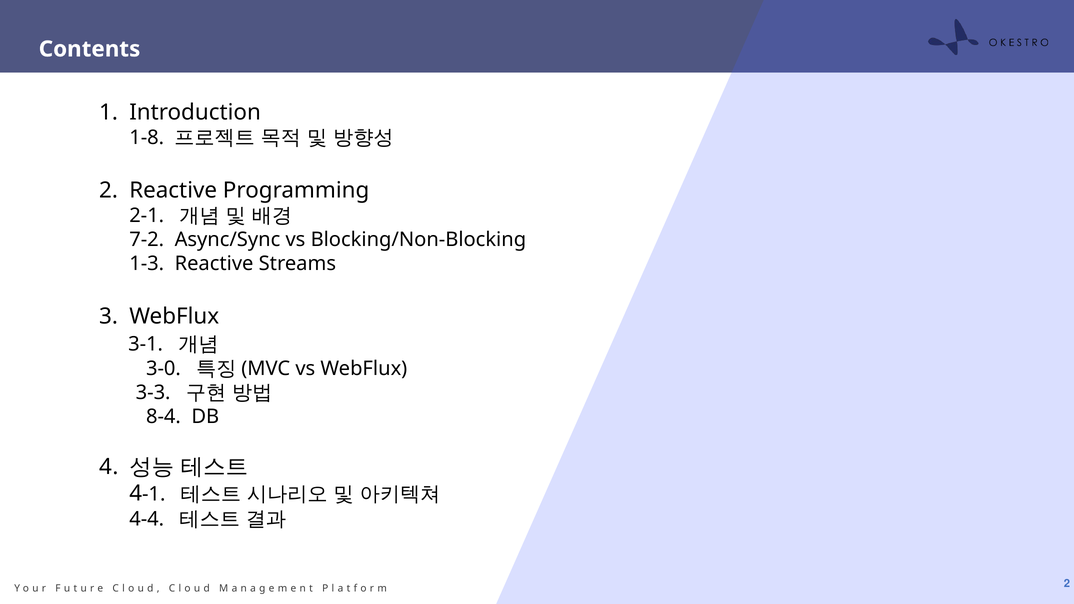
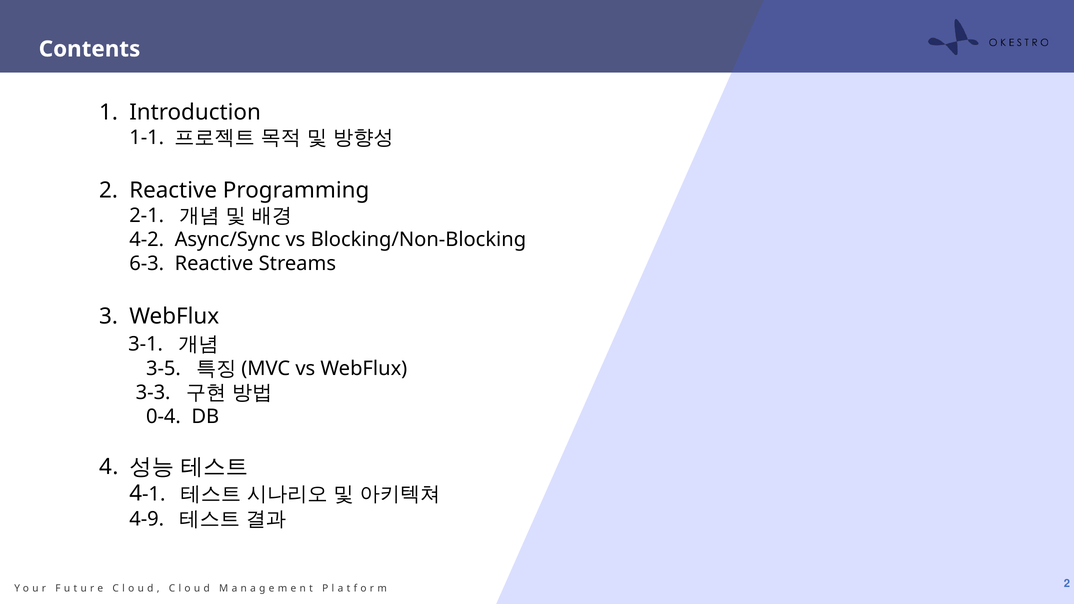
1-8: 1-8 -> 1-1 (147, 138)
7-2: 7-2 -> 4-2 (147, 240)
1-3: 1-3 -> 6-3 (147, 264)
3-0: 3-0 -> 3-5 (163, 369)
8-4: 8-4 -> 0-4 (163, 417)
4-4: 4-4 -> 4-9 (147, 519)
